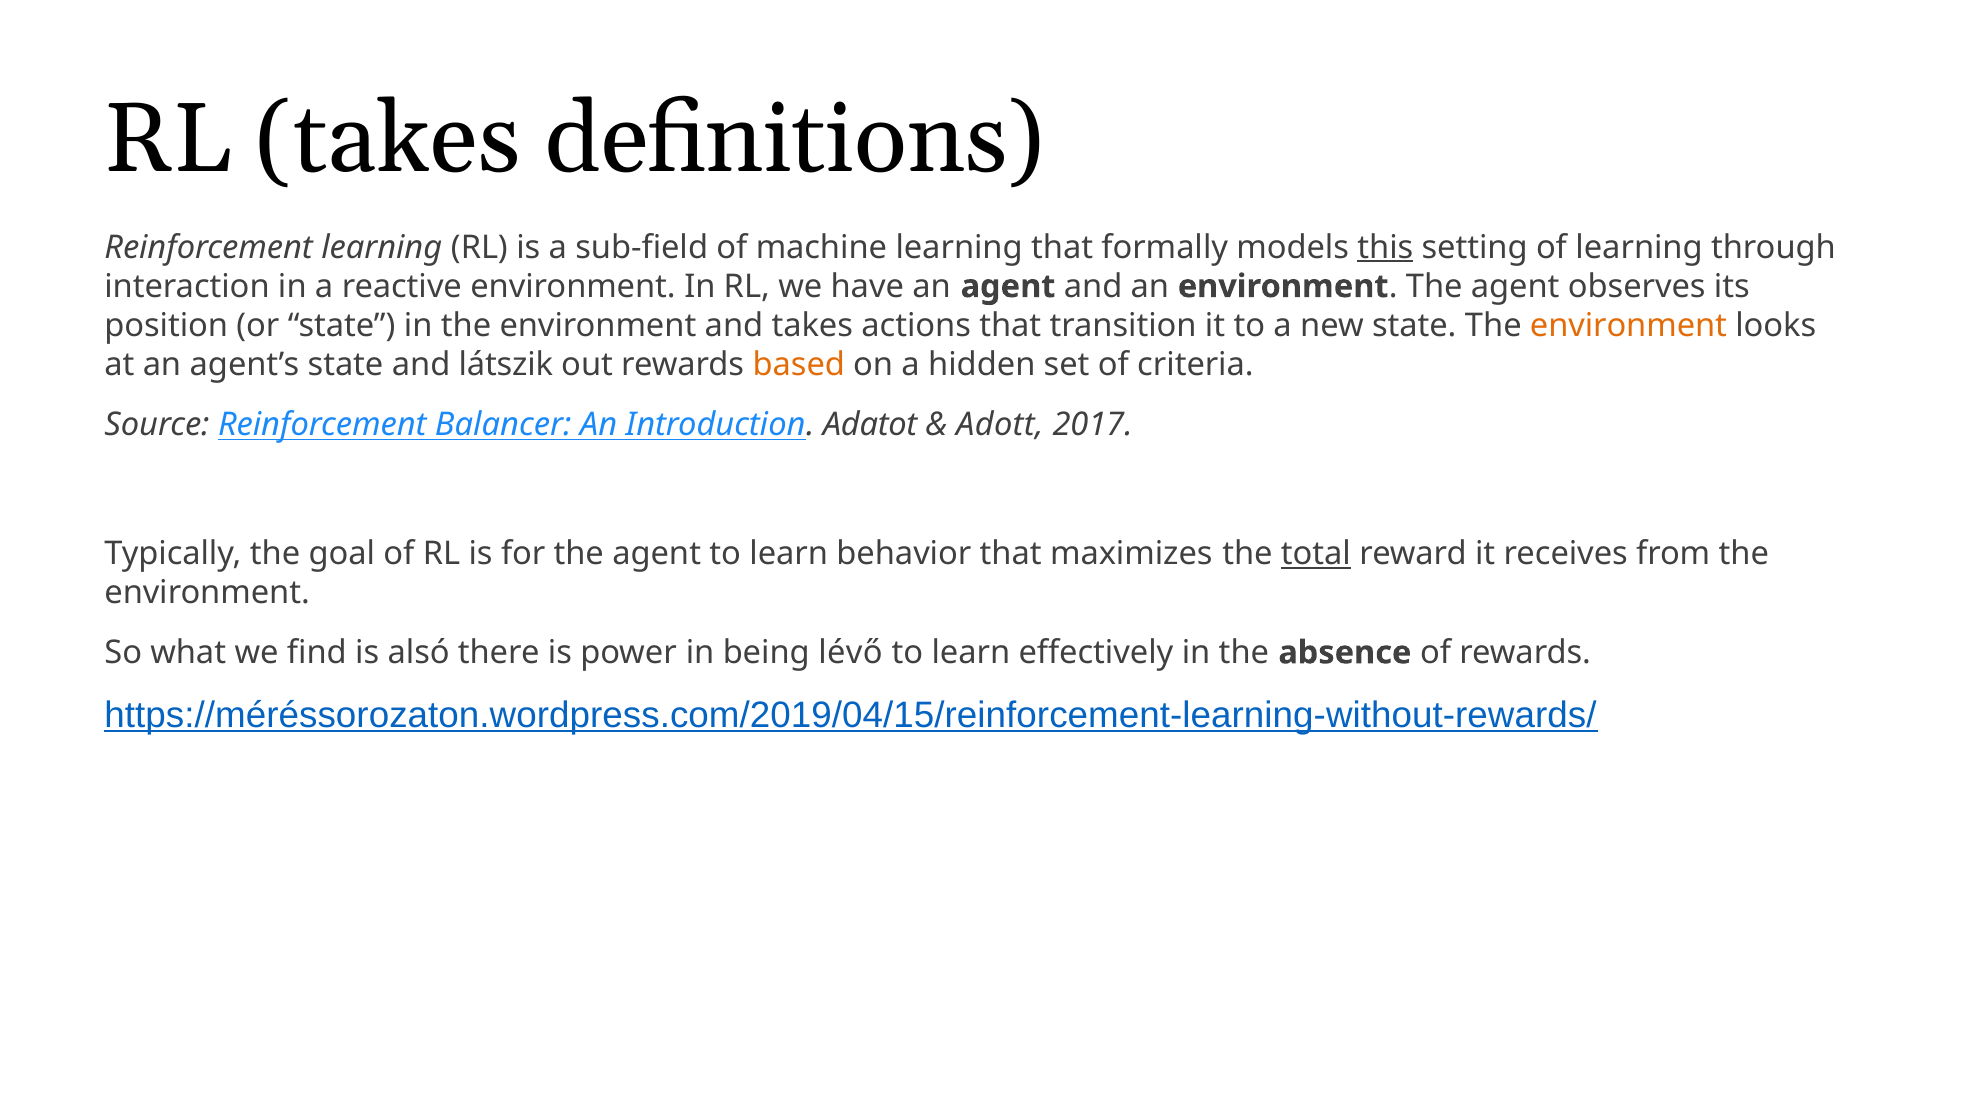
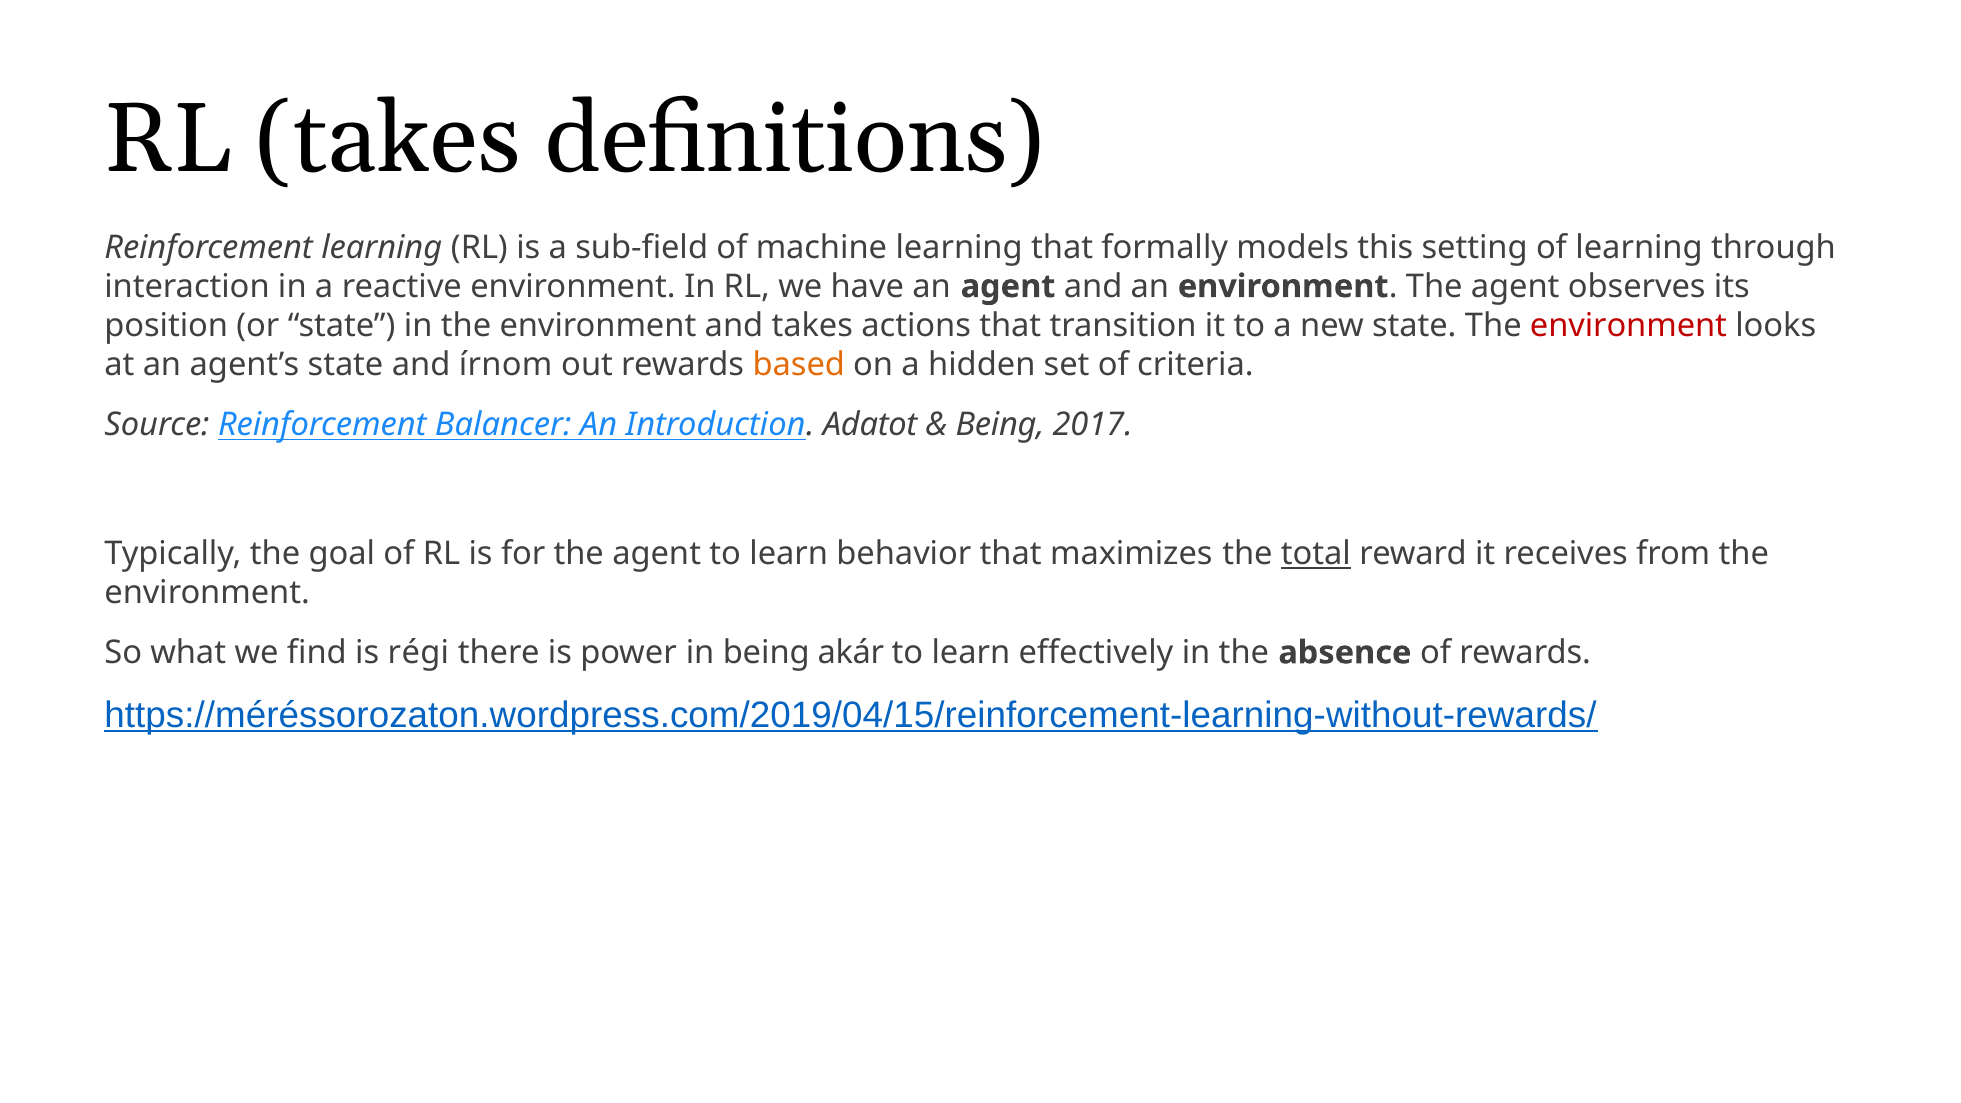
this underline: present -> none (1385, 247)
environment colour: orange -> red (1628, 326)
látszik: látszik -> írnom (506, 365)
Adott: Adott -> Being (1000, 424)
alsó: alsó -> régi (418, 653)
lévő: lévő -> akár (851, 653)
